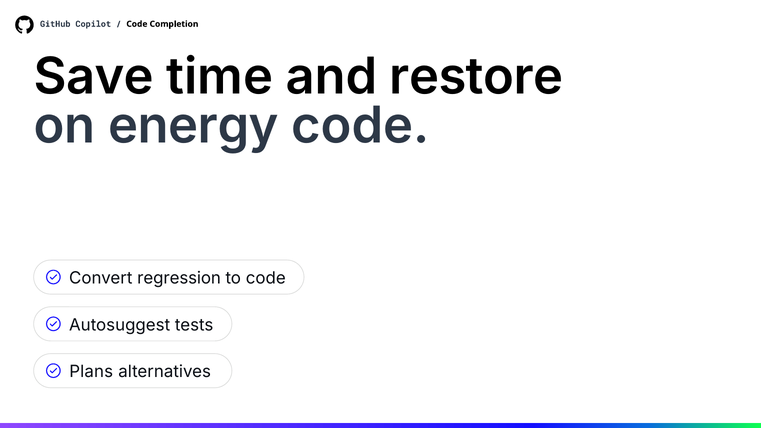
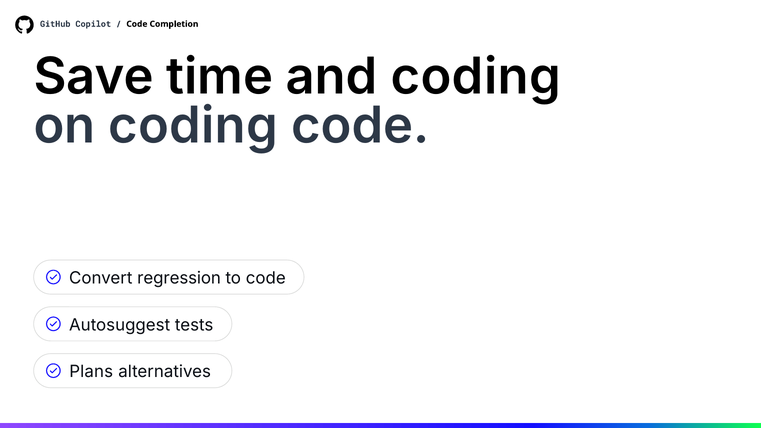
and restore: restore -> coding (476, 77)
on energy: energy -> coding (193, 126)
